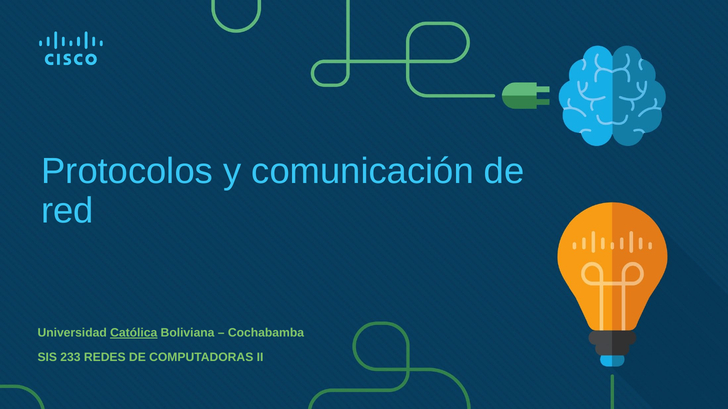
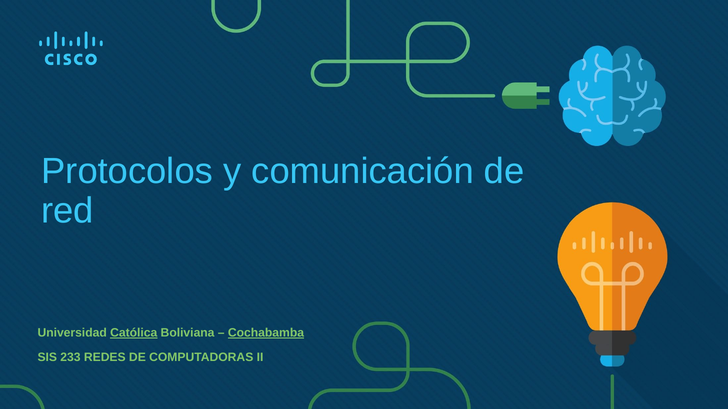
Cochabamba underline: none -> present (266, 333)
